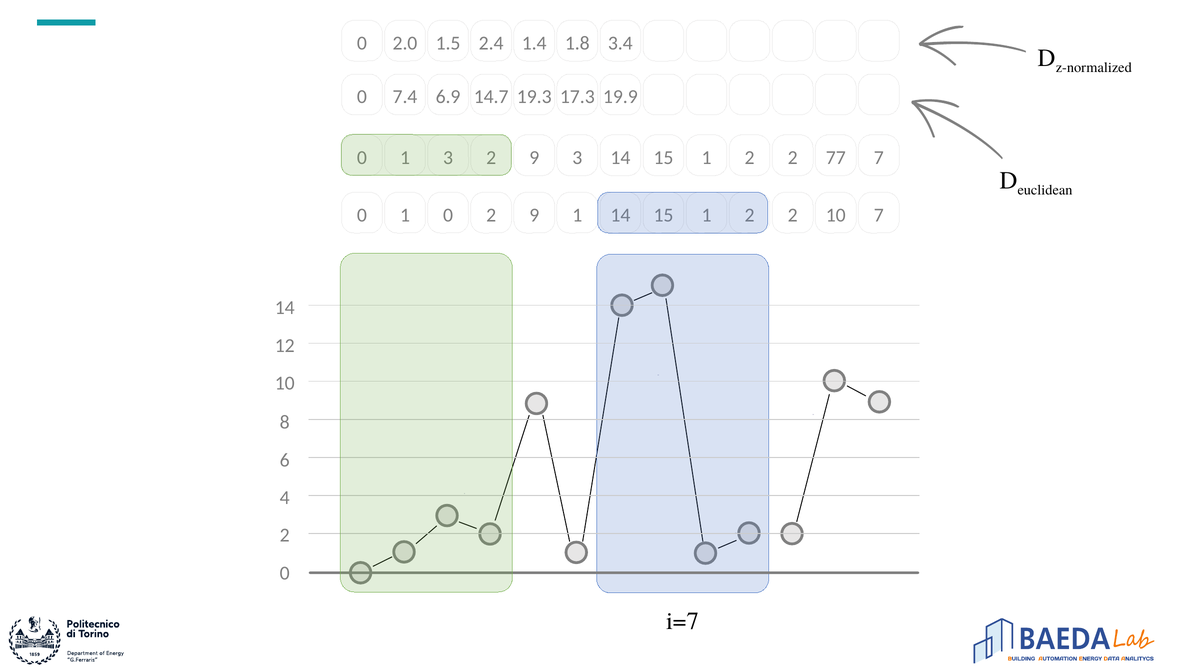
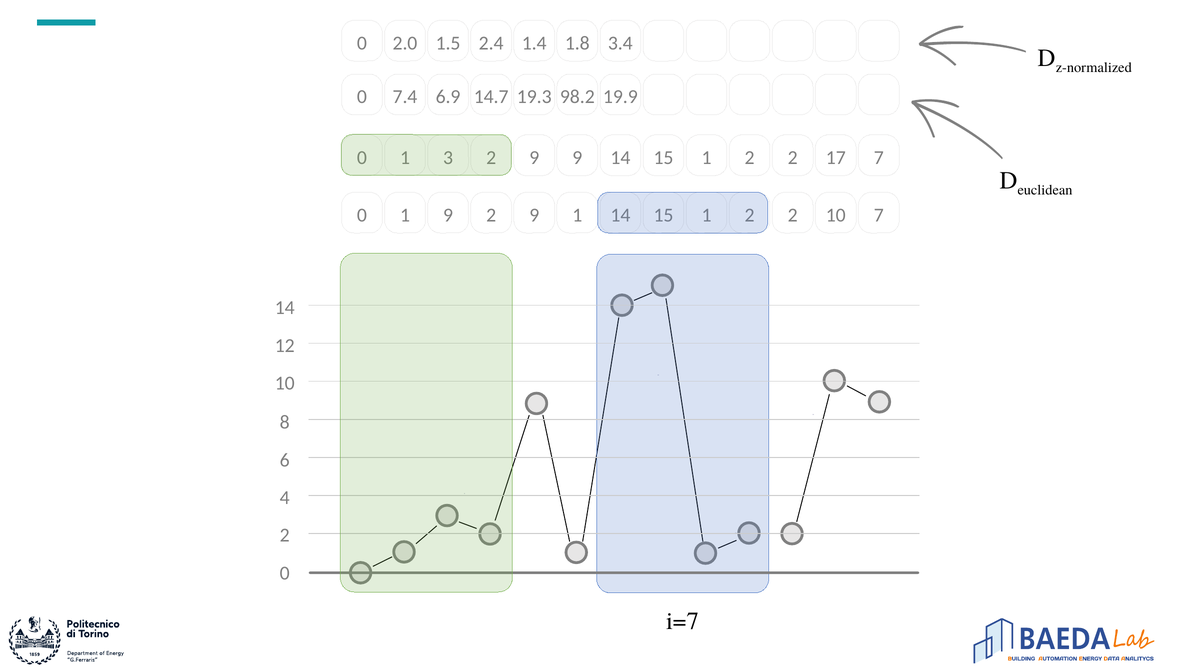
17.3: 17.3 -> 98.2 (577, 97)
9 3: 3 -> 9 (577, 158)
77: 77 -> 17 (836, 158)
1 0: 0 -> 9 (448, 215)
